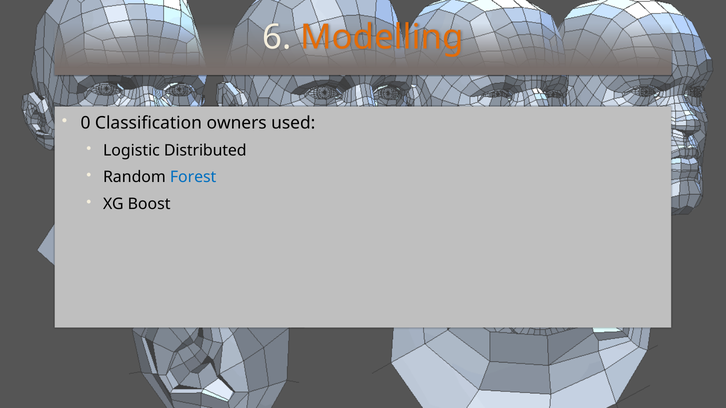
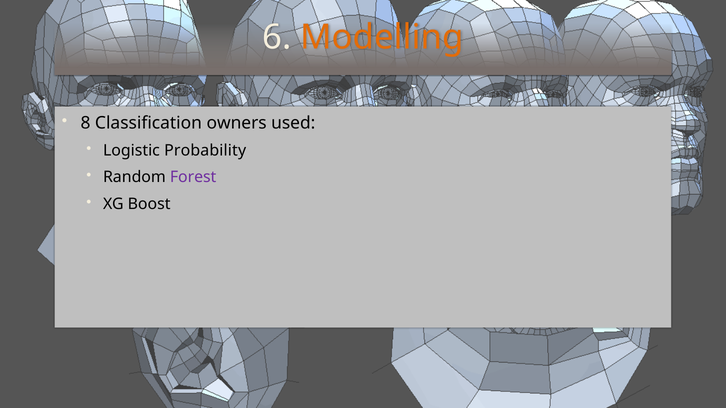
0: 0 -> 8 (86, 123)
Distributed: Distributed -> Probability (205, 151)
Forest colour: blue -> purple (193, 177)
